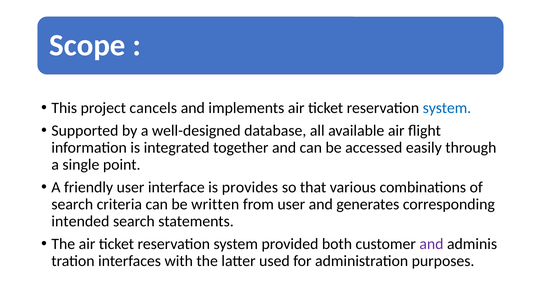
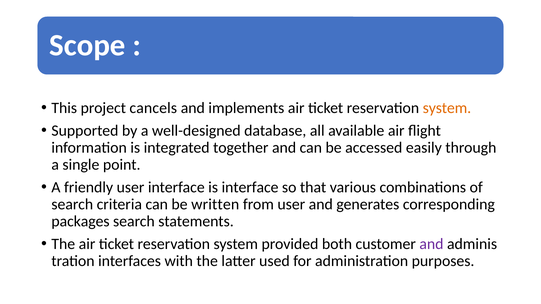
system colour: blue -> orange (447, 108)
is provides: provides -> interface (250, 187)
intended: intended -> packages (80, 222)
